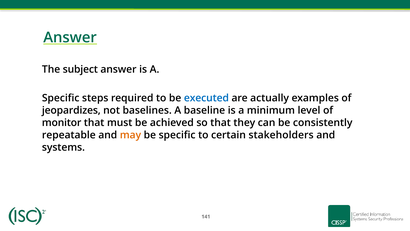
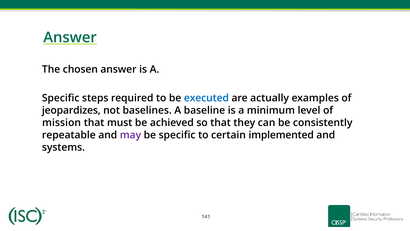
subject: subject -> chosen (80, 69)
monitor: monitor -> mission (62, 123)
may colour: orange -> purple (130, 135)
stakeholders: stakeholders -> implemented (281, 135)
